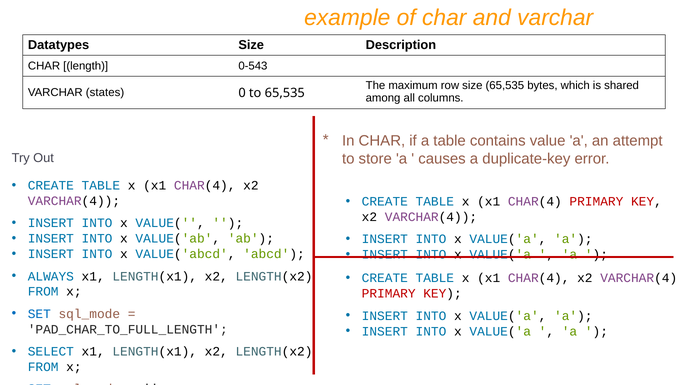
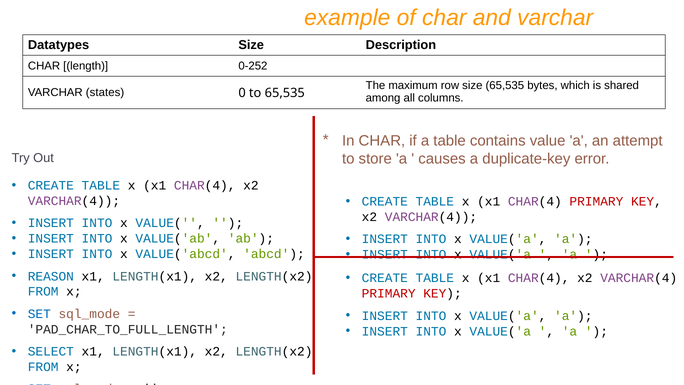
0-543: 0-543 -> 0-252 (253, 66)
ALWAYS: ALWAYS -> REASON (51, 276)
